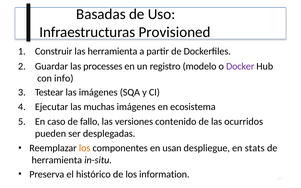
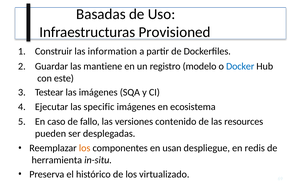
las herramienta: herramienta -> information (112, 51)
processes: processes -> mantiene (103, 66)
Docker colour: purple -> blue (240, 66)
info: info -> este (64, 78)
muchas: muchas -> specific (99, 107)
ocurridos: ocurridos -> resources (244, 122)
stats: stats -> redis (255, 148)
information: information -> virtualizado (164, 174)
